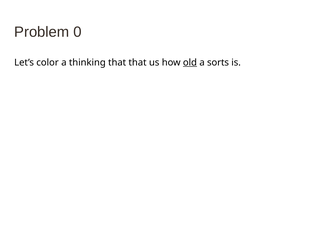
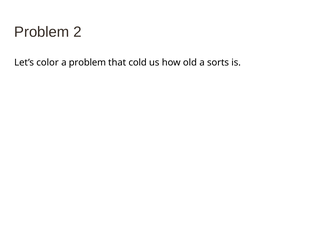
0: 0 -> 2 (78, 32)
a thinking: thinking -> problem (87, 63)
that that: that -> cold (138, 63)
old underline: present -> none (190, 63)
